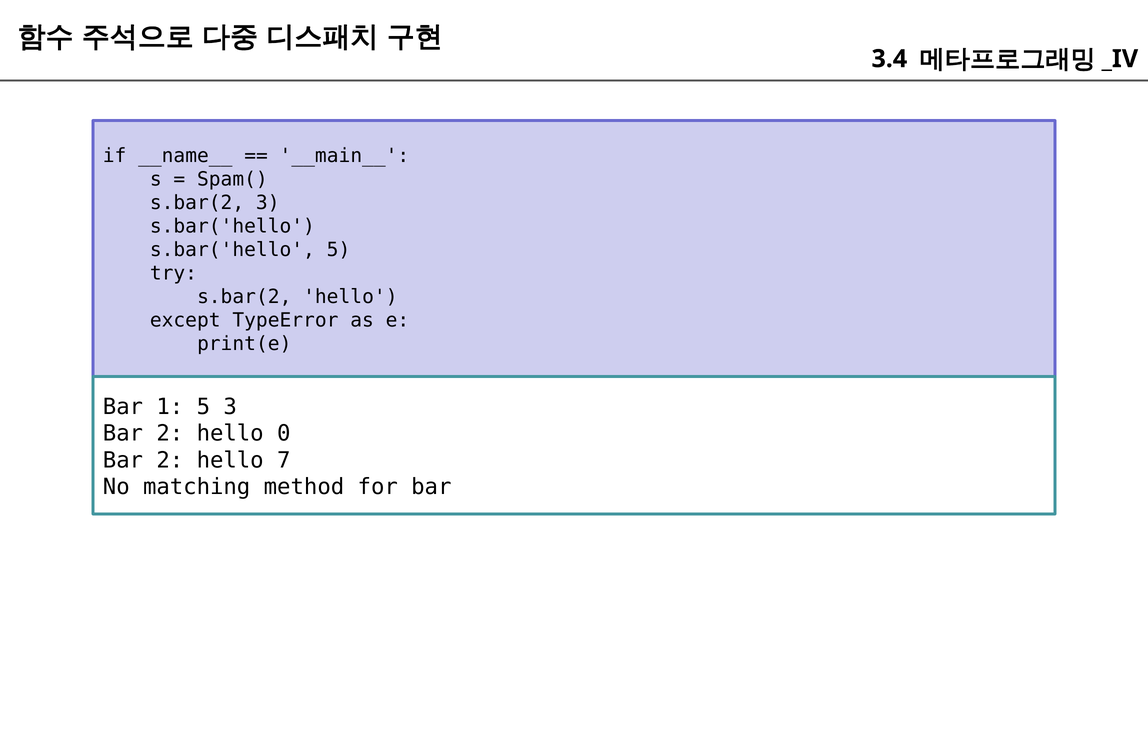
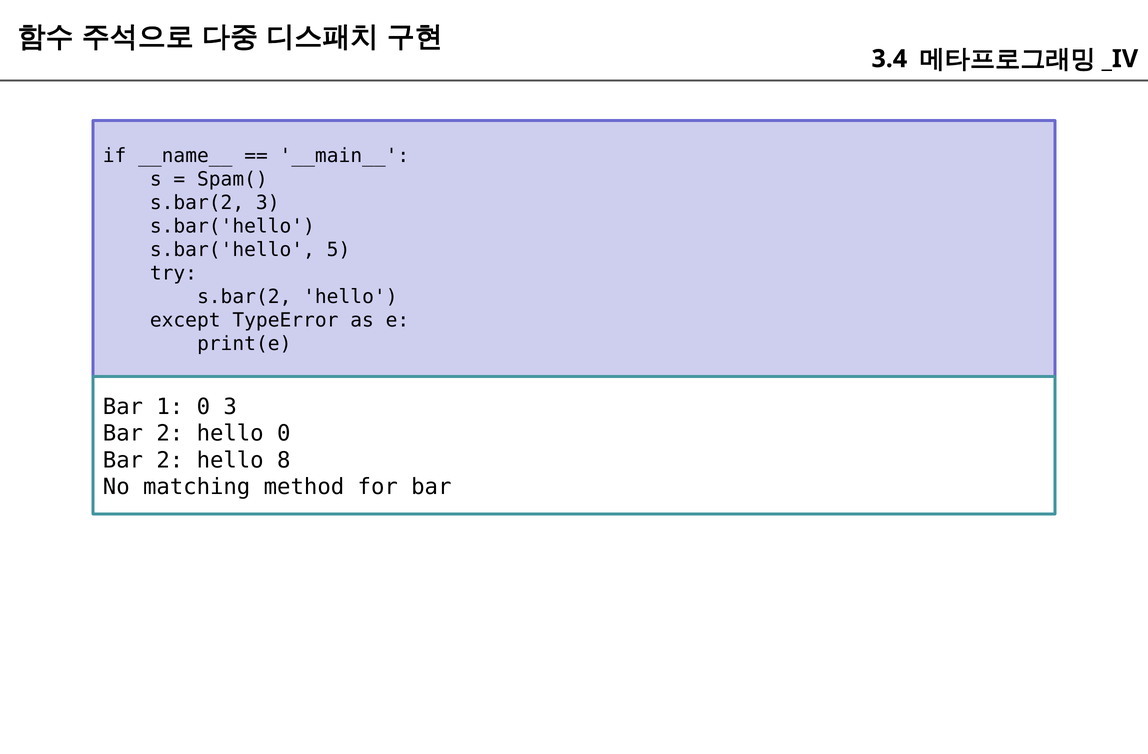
1 5: 5 -> 0 (203, 407)
7: 7 -> 8 (284, 460)
